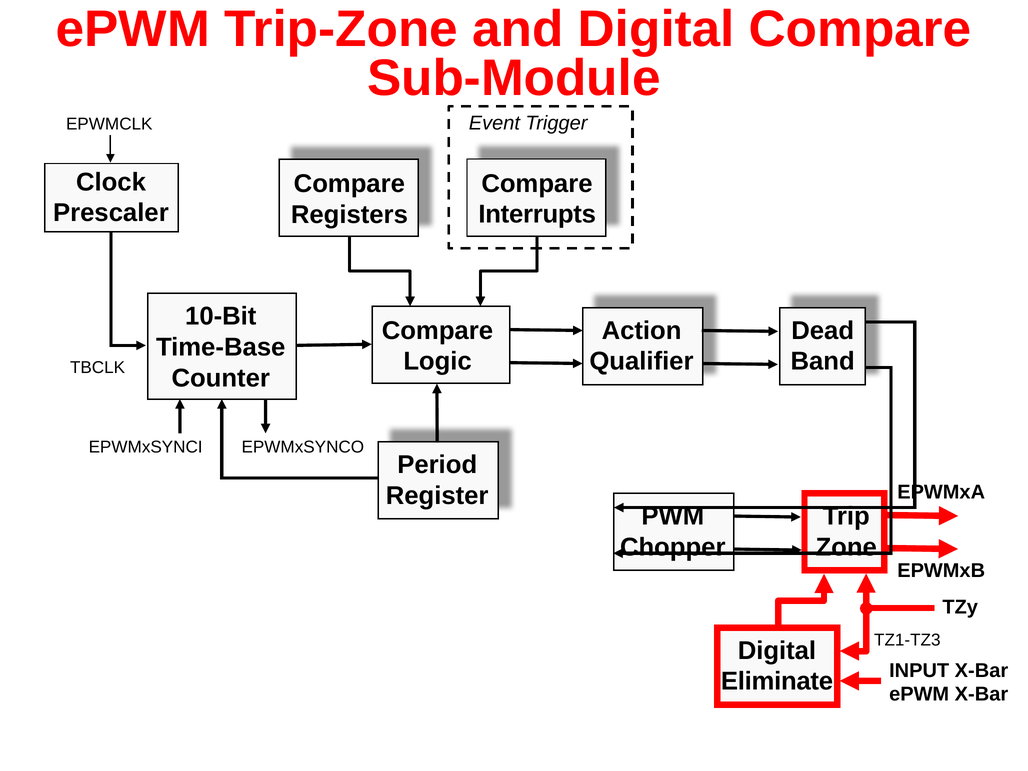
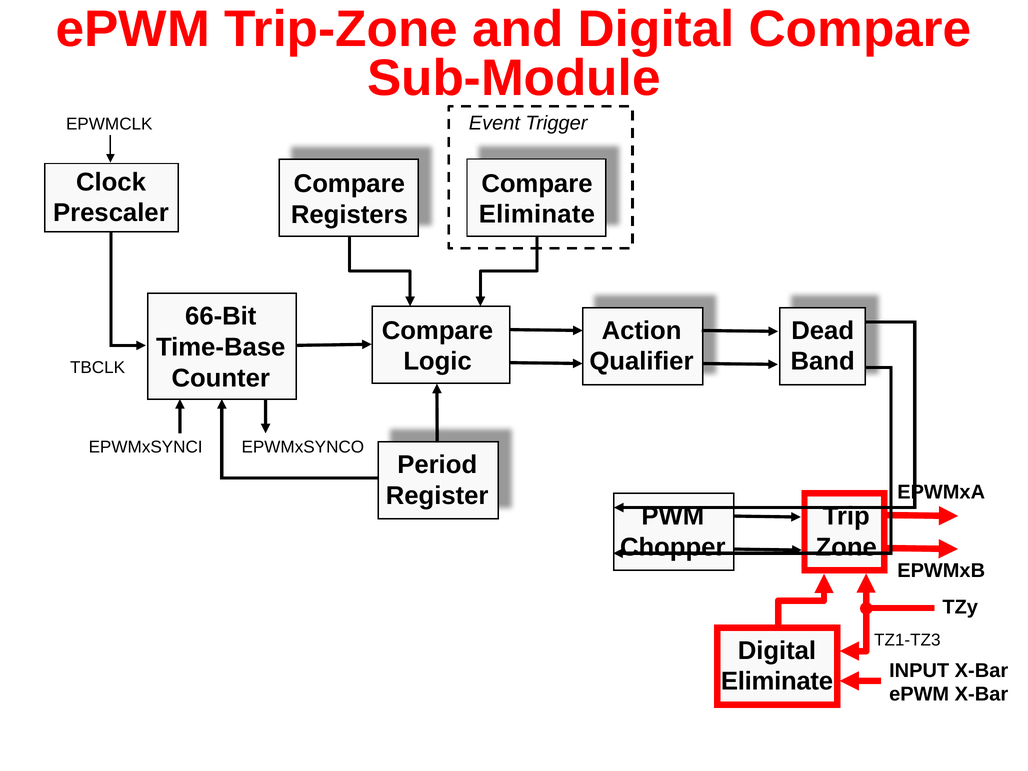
Interrupts: Interrupts -> Eliminate (537, 214)
10-Bit: 10-Bit -> 66-Bit (221, 316)
